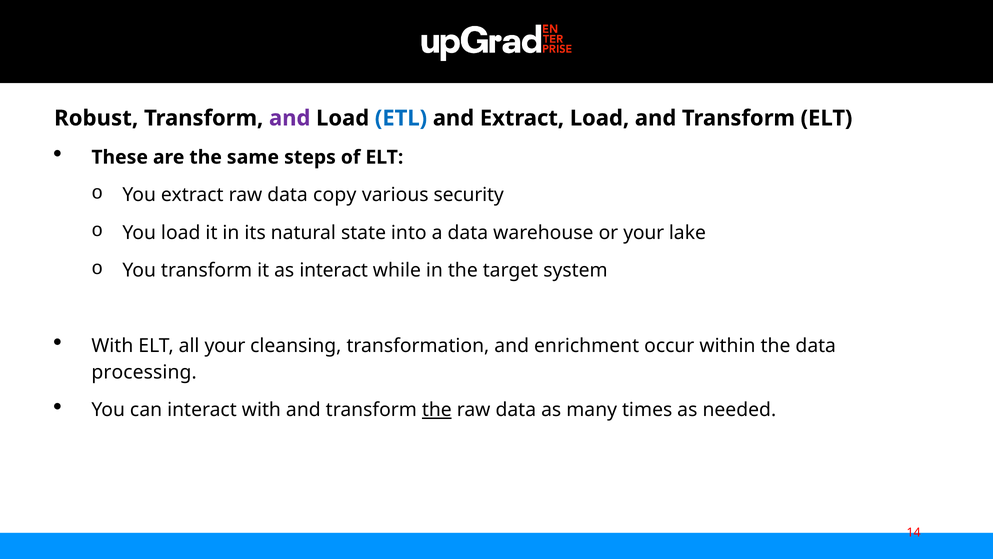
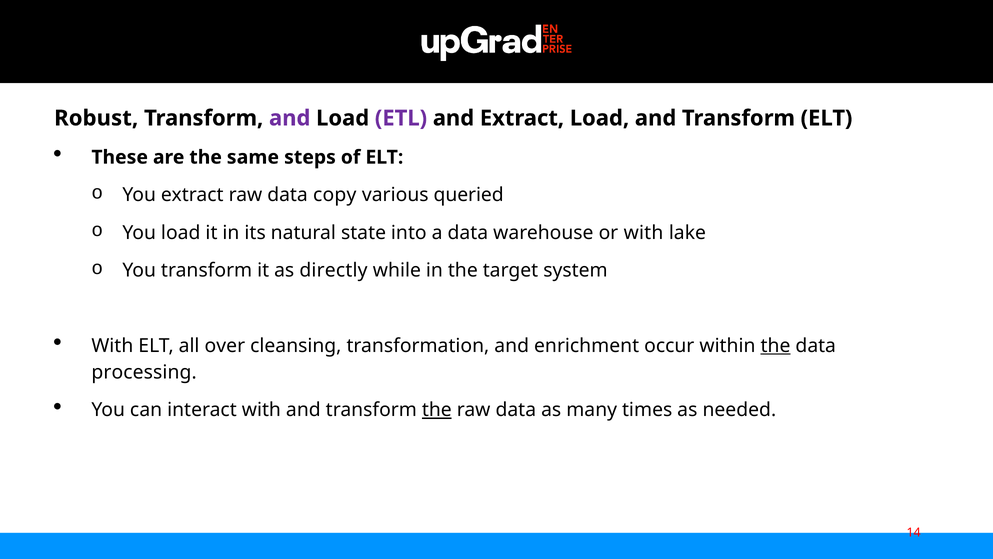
ETL colour: blue -> purple (401, 118)
security: security -> queried (469, 195)
or your: your -> with (643, 232)
as interact: interact -> directly (333, 270)
all your: your -> over (225, 345)
the underline: none -> present (776, 345)
